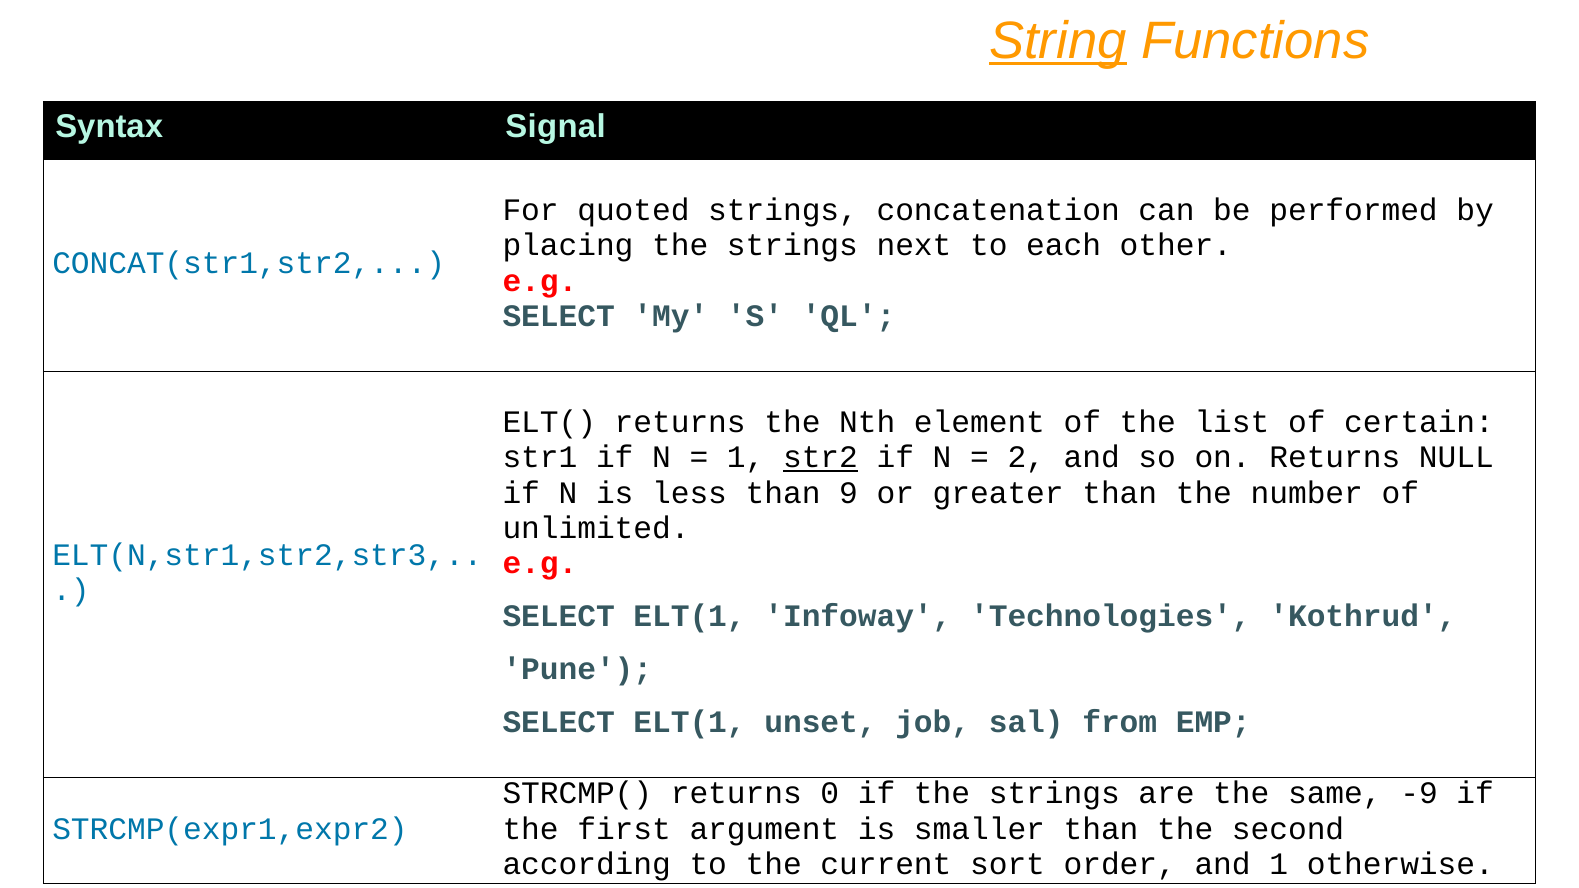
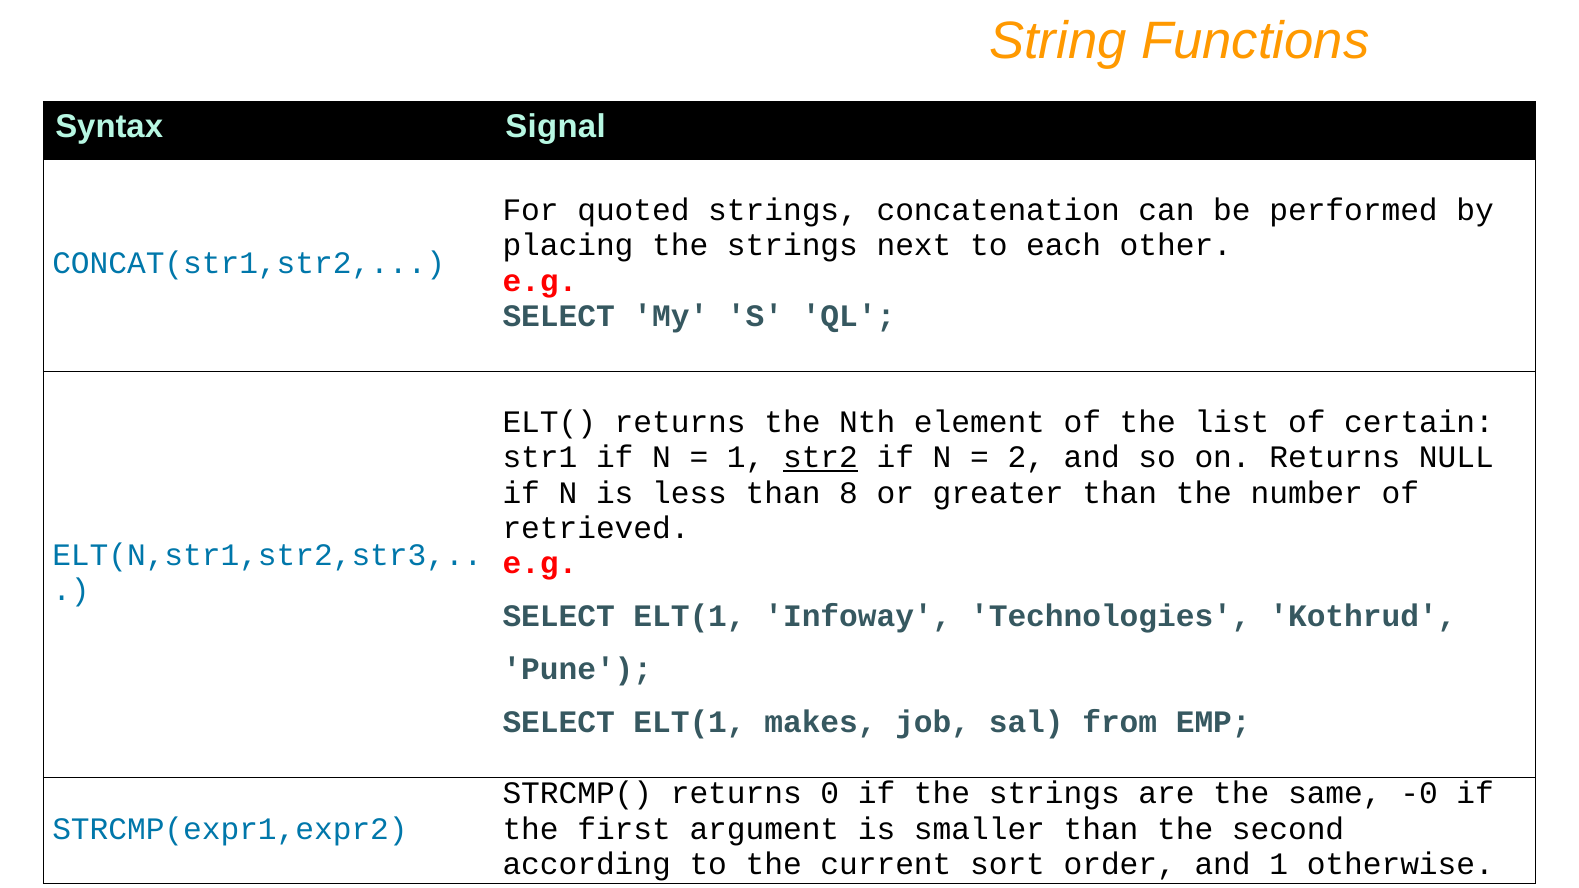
String underline: present -> none (1058, 41)
9: 9 -> 8 (848, 493)
unlimited: unlimited -> retrieved (596, 528)
unset: unset -> makes (820, 723)
-9: -9 -> -0 (1419, 794)
